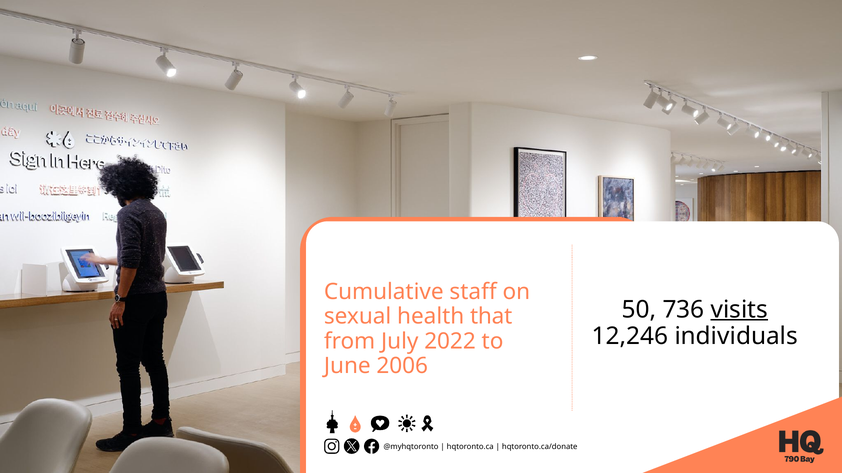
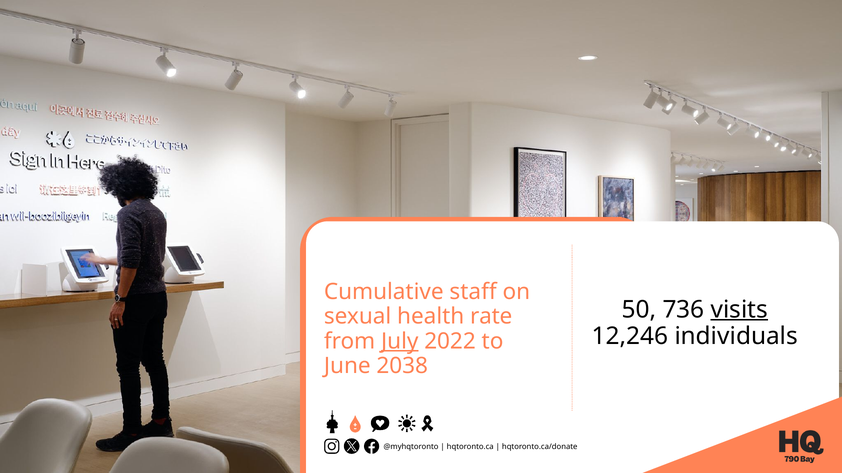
that: that -> rate (491, 317)
July underline: none -> present (400, 342)
2006: 2006 -> 2038 (402, 366)
